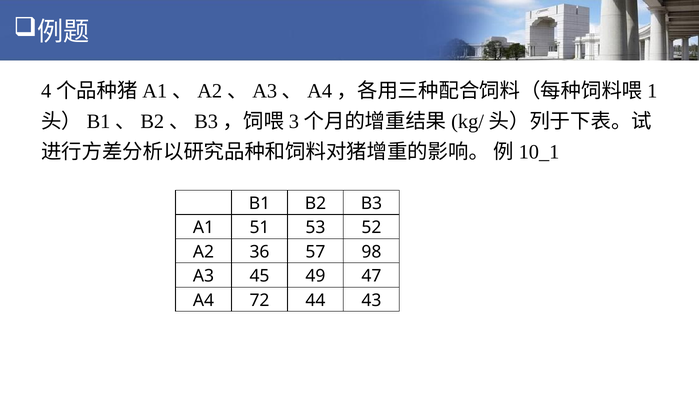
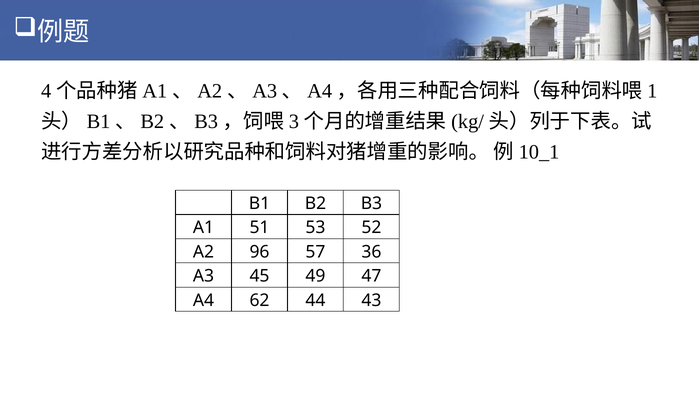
36: 36 -> 96 (260, 252)
98: 98 -> 36 (371, 252)
72: 72 -> 62 (260, 301)
